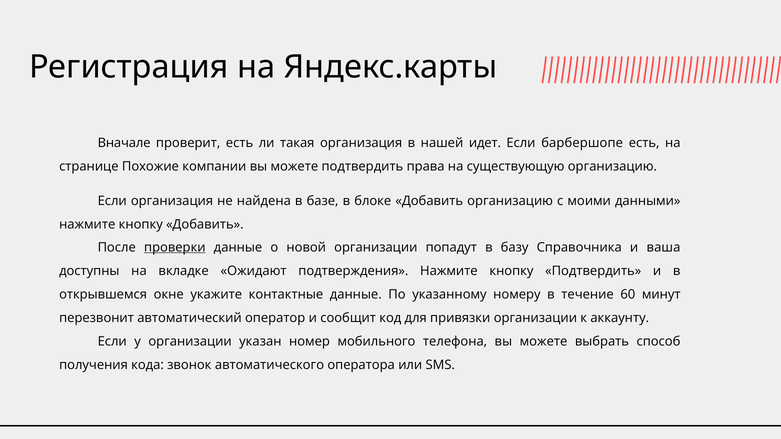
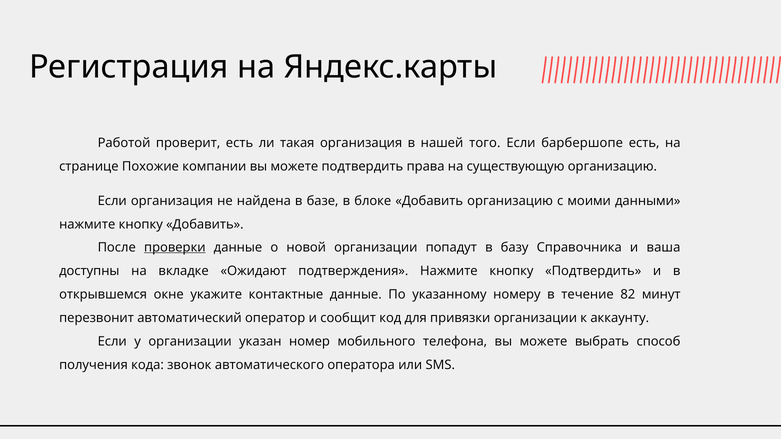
Вначале: Вначале -> Работой (124, 143)
идет: идет -> того (485, 143)
60: 60 -> 82 (628, 295)
